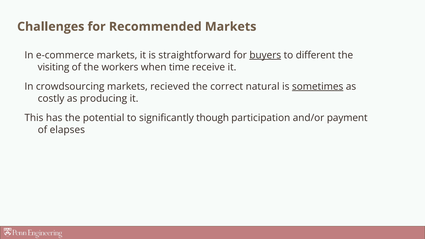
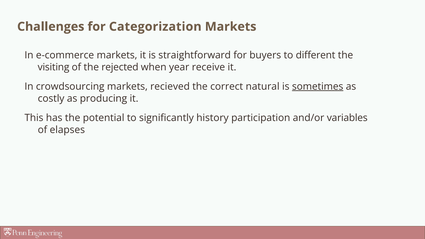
Recommended: Recommended -> Categorization (155, 27)
buyers underline: present -> none (265, 55)
workers: workers -> rejected (120, 67)
time: time -> year (179, 67)
though: though -> history (213, 118)
payment: payment -> variables (347, 118)
